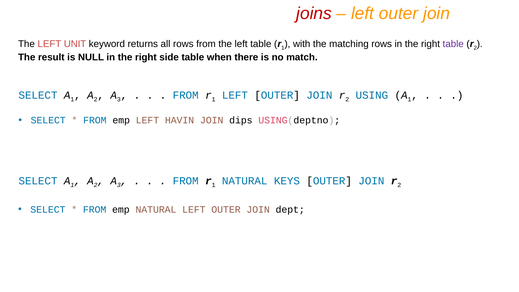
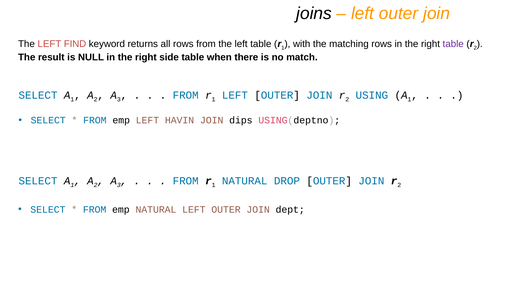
joins colour: red -> black (314, 14)
UNIT: UNIT -> FIND (75, 44)
KEYS: KEYS -> DROP (287, 181)
